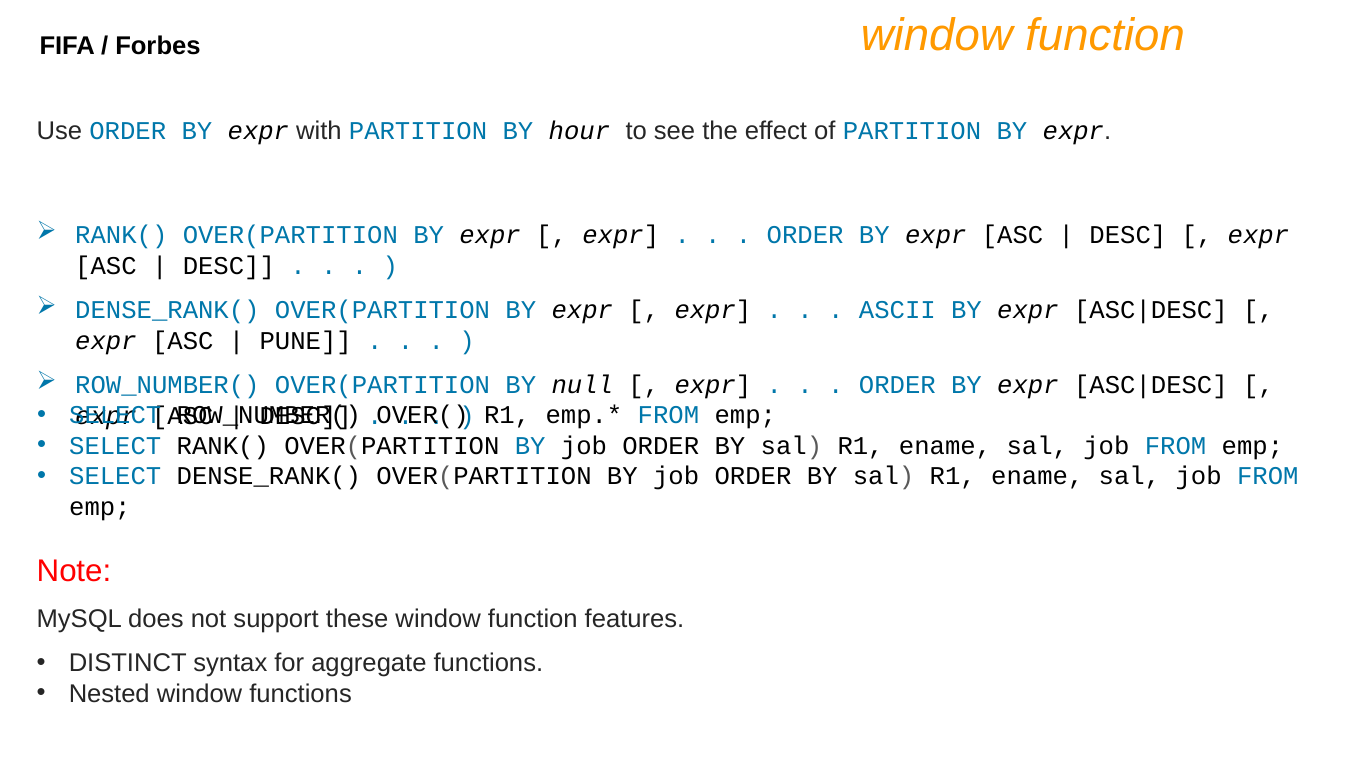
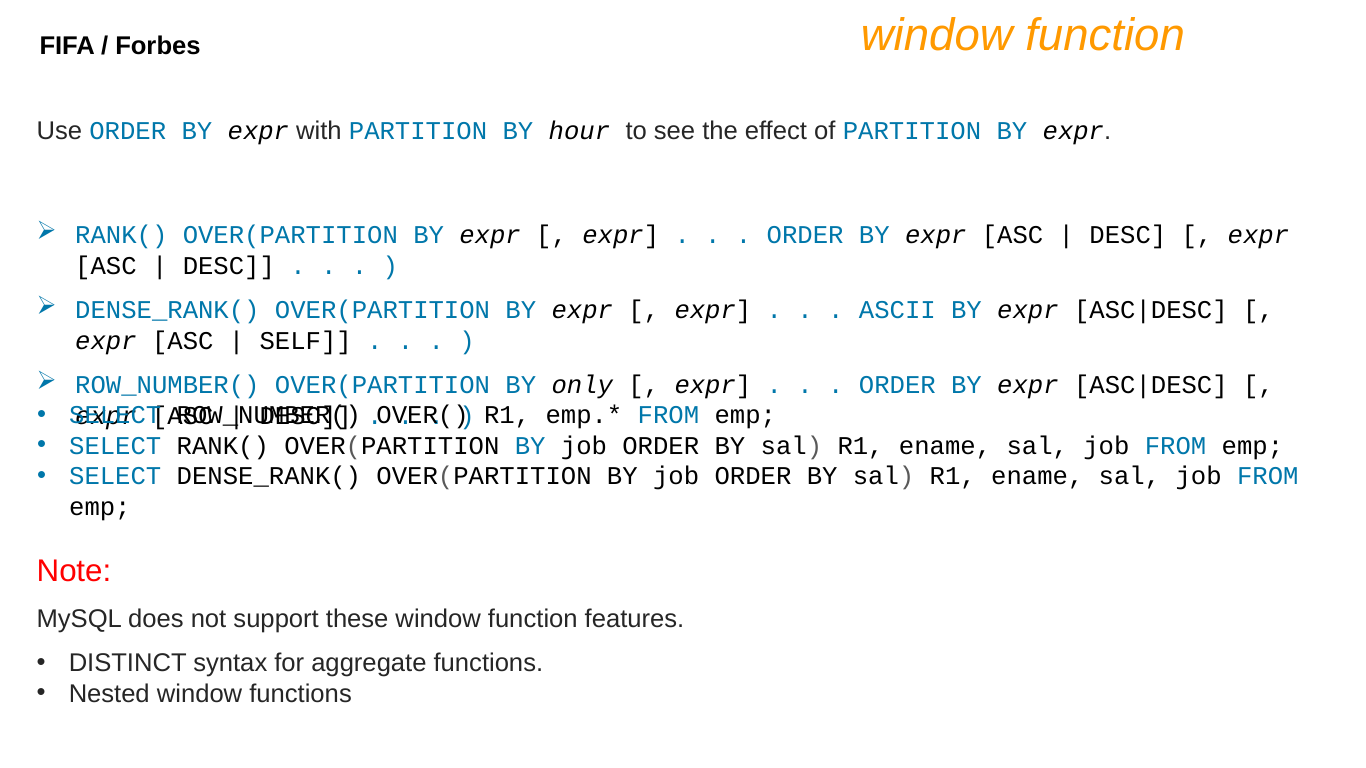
PUNE: PUNE -> SELF (306, 341)
null: null -> only (582, 385)
